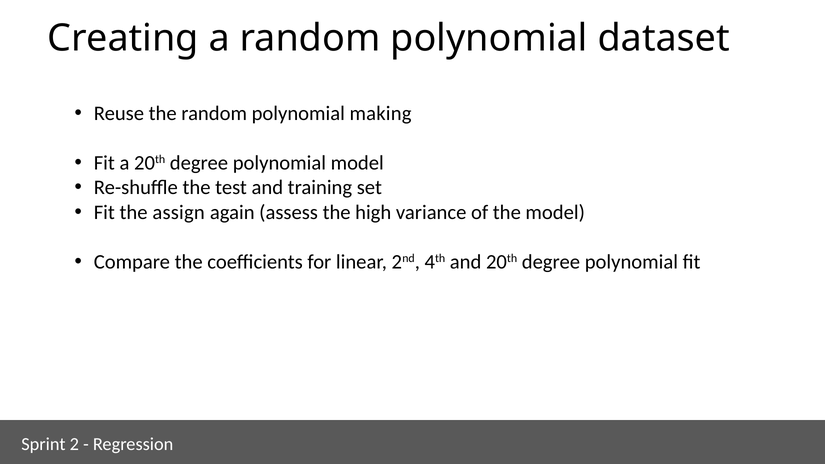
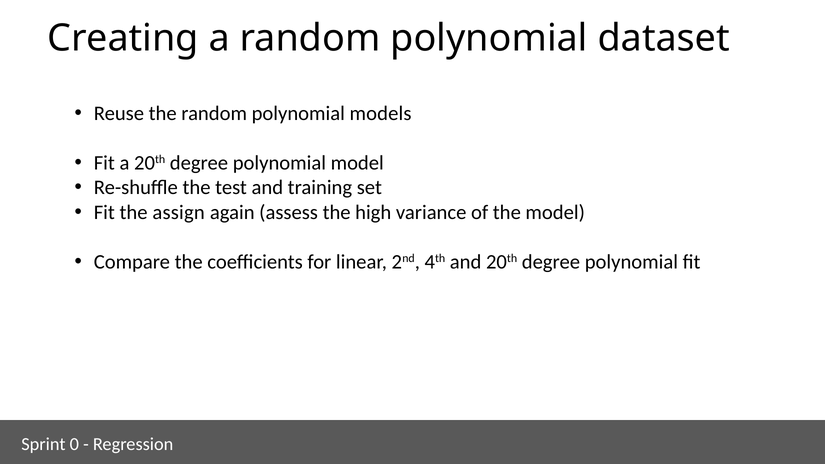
making: making -> models (381, 113)
2: 2 -> 0 (74, 444)
